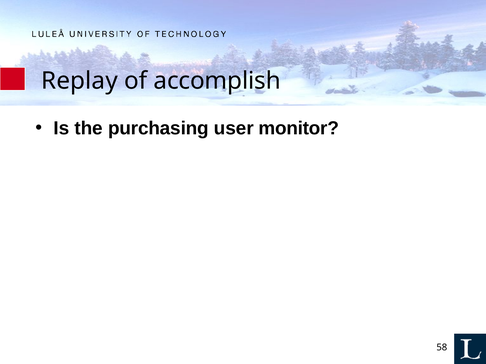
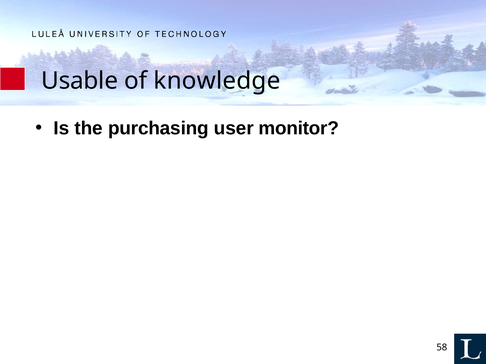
Replay: Replay -> Usable (80, 81)
accomplish: accomplish -> knowledge (217, 81)
